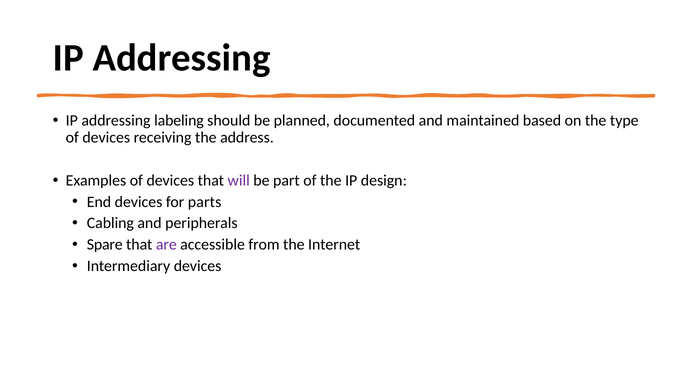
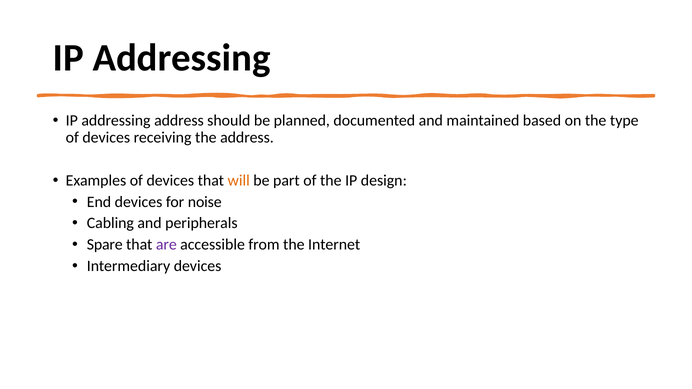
addressing labeling: labeling -> address (179, 121)
will colour: purple -> orange (239, 181)
parts: parts -> noise (205, 202)
